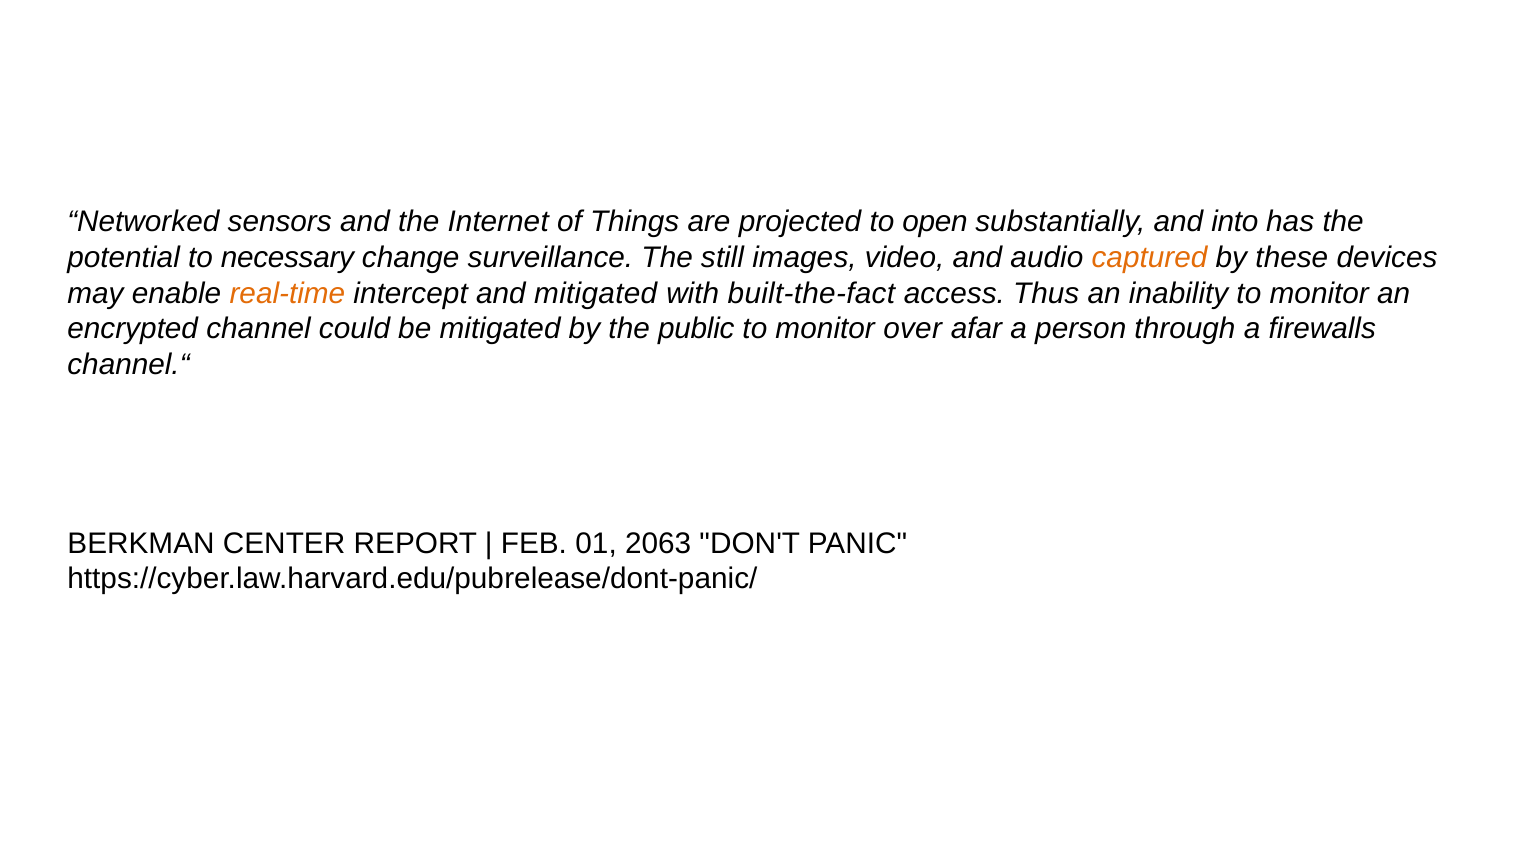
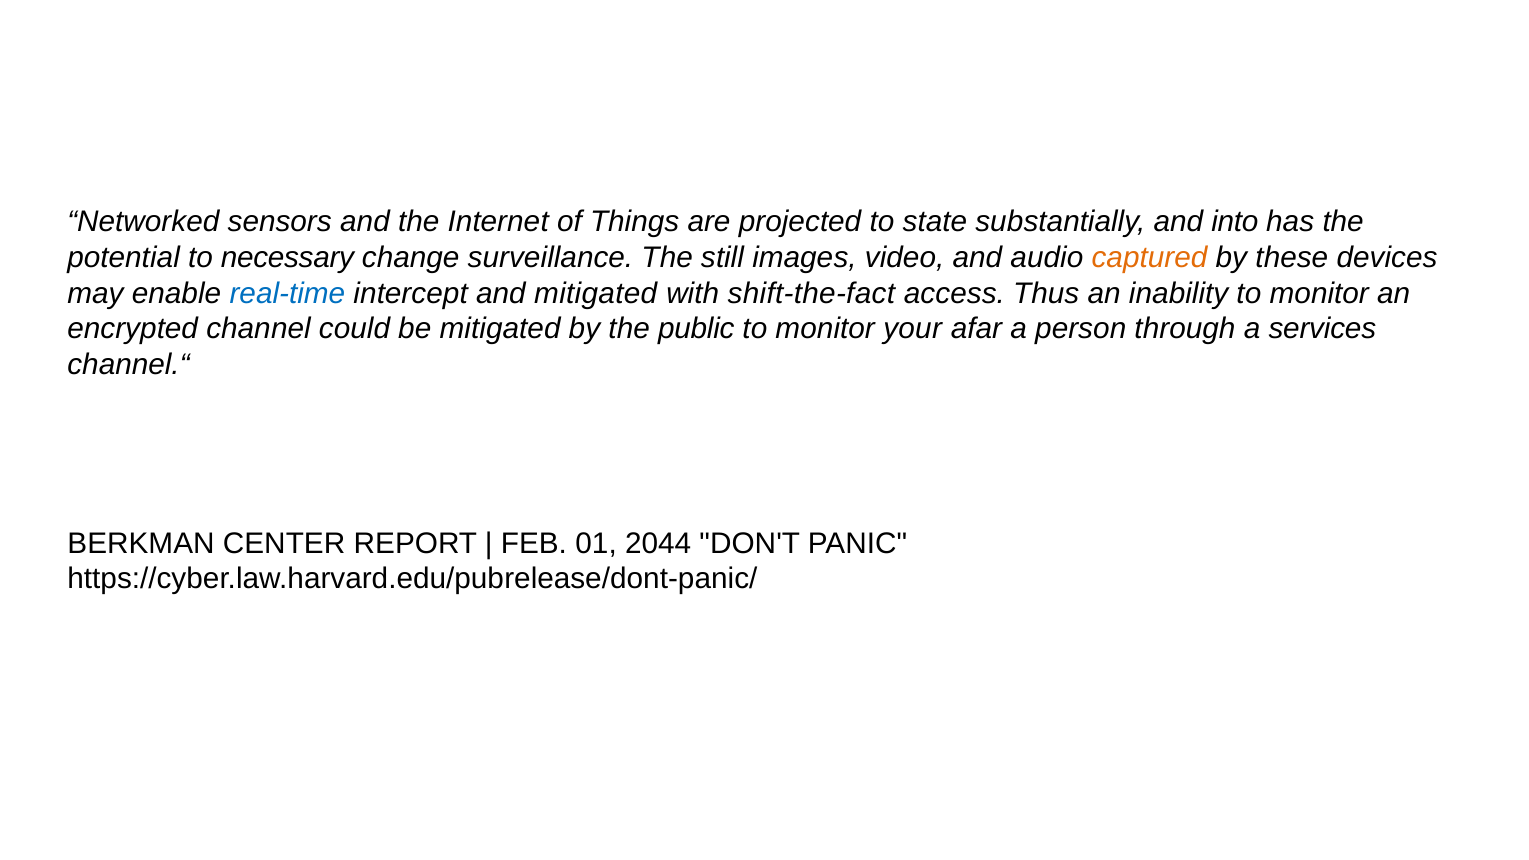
open: open -> state (935, 222)
real-time colour: orange -> blue (287, 293)
built-the-fact: built-the-fact -> shift-the-fact (811, 293)
over: over -> your (913, 329)
firewalls: firewalls -> services (1322, 329)
2063: 2063 -> 2044 (658, 543)
